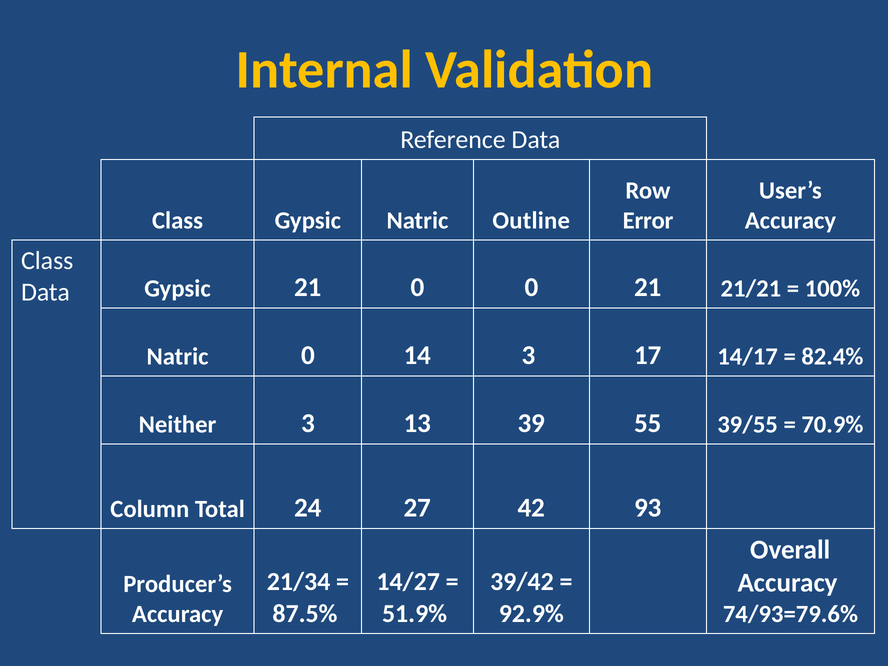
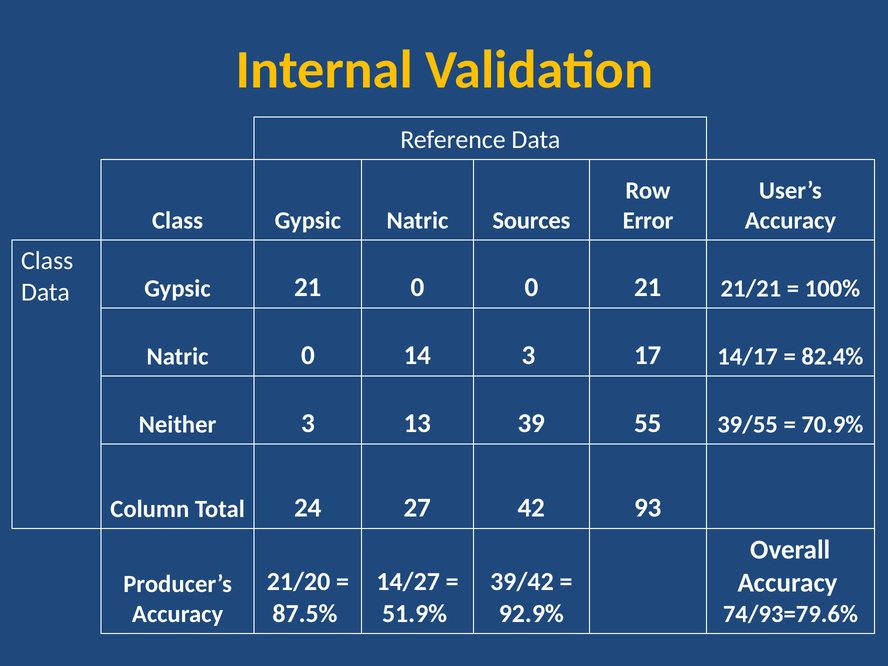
Outline: Outline -> Sources (531, 221)
21/34: 21/34 -> 21/20 (299, 582)
